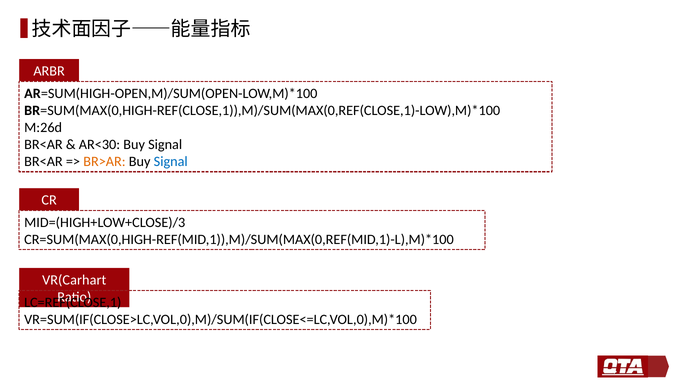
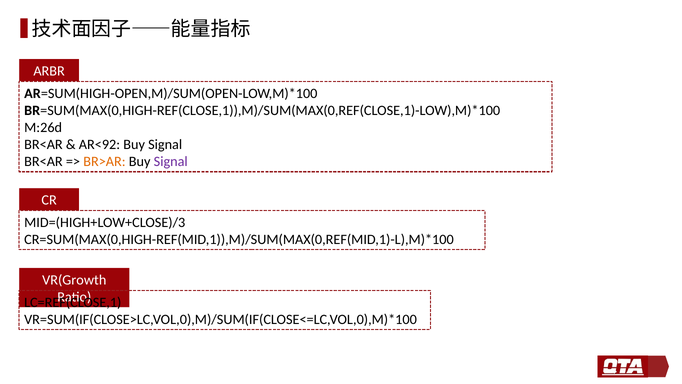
AR<30: AR<30 -> AR<92 (99, 144)
Signal colour: blue -> purple (171, 162)
VR(Carhart: VR(Carhart -> VR(Growth (74, 280)
